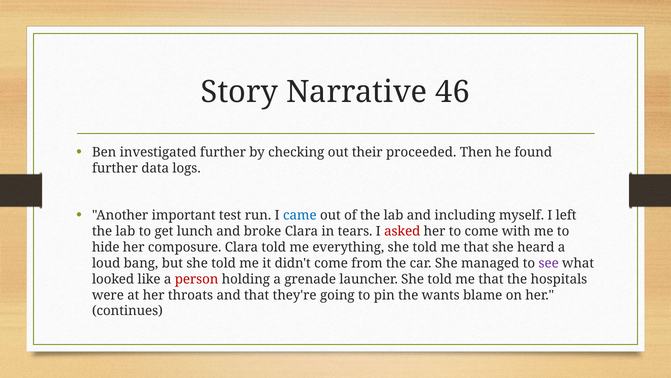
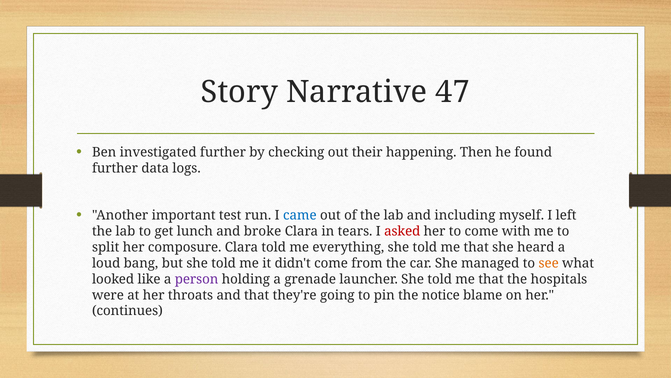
46: 46 -> 47 (453, 92)
proceeded: proceeded -> happening (421, 152)
hide: hide -> split (106, 247)
see colour: purple -> orange (549, 263)
person colour: red -> purple (197, 279)
wants: wants -> notice (441, 295)
